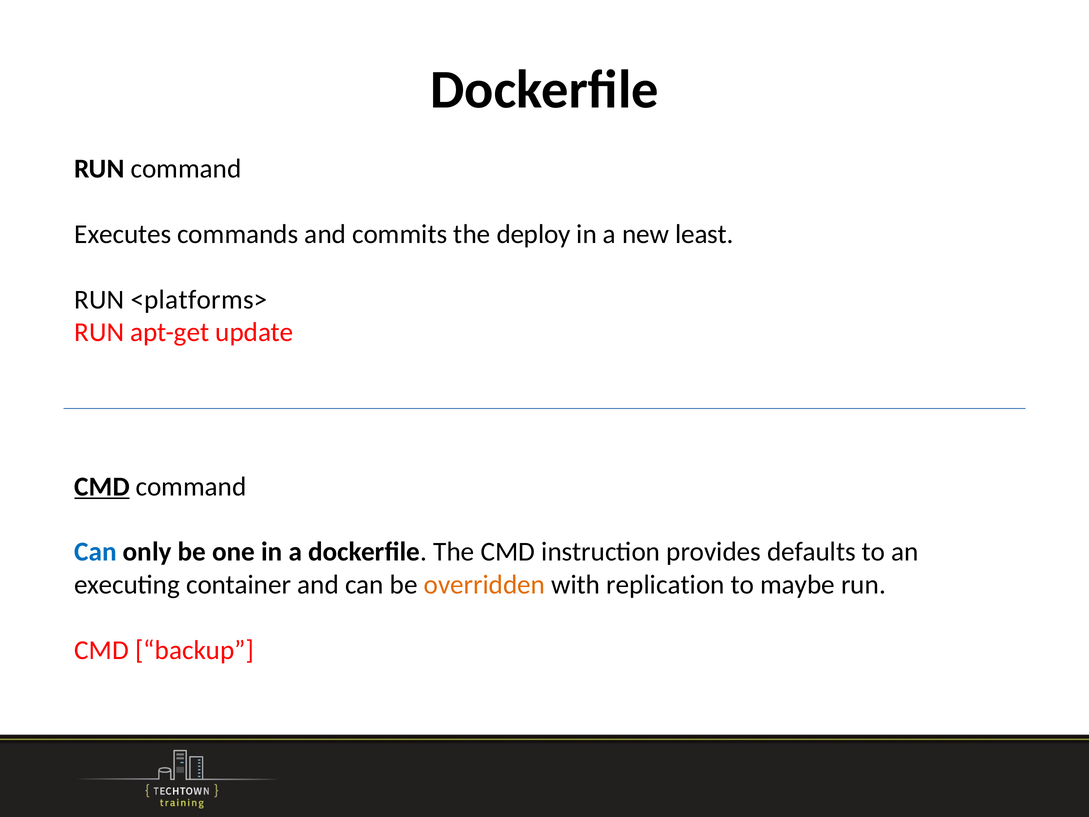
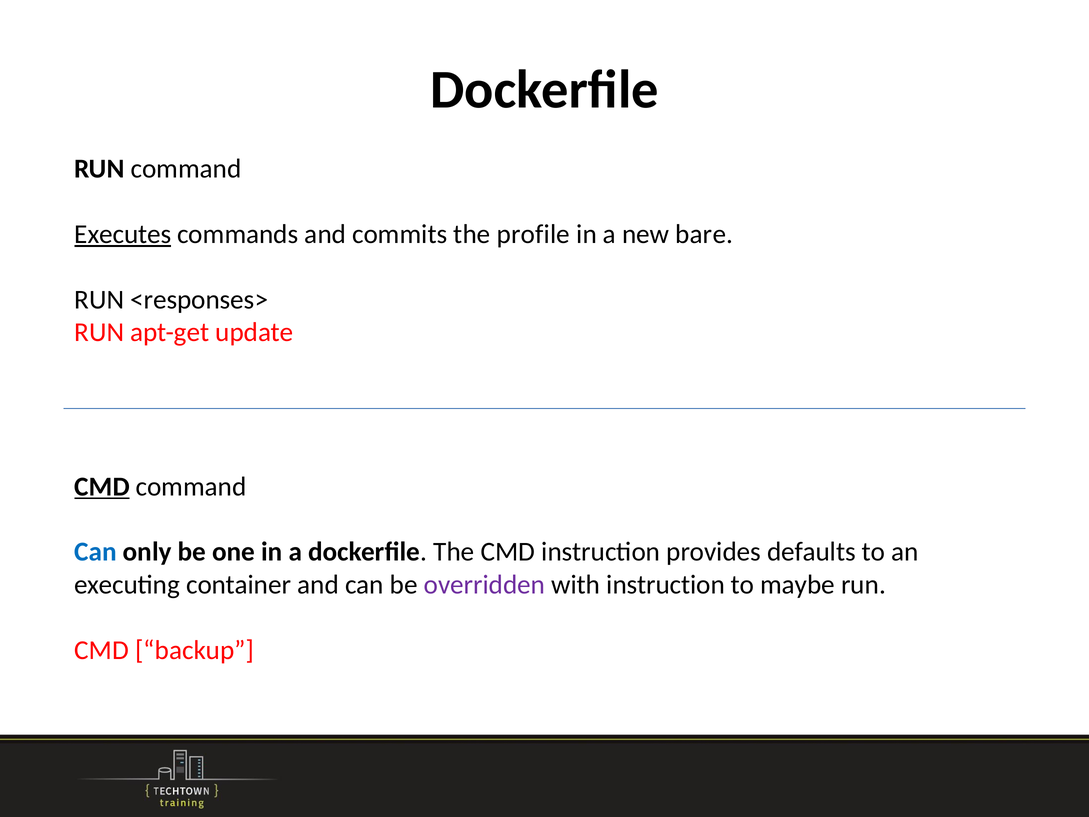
Executes underline: none -> present (123, 234)
deploy: deploy -> profile (533, 234)
least: least -> bare (704, 234)
<platforms>: <platforms> -> <responses> (199, 300)
overridden colour: orange -> purple (484, 584)
with replication: replication -> instruction (666, 584)
